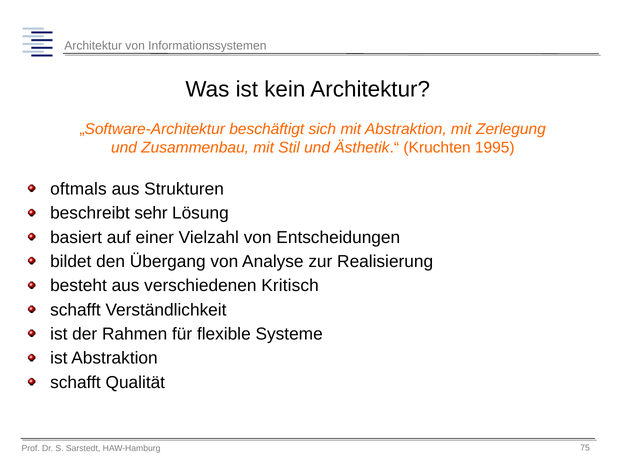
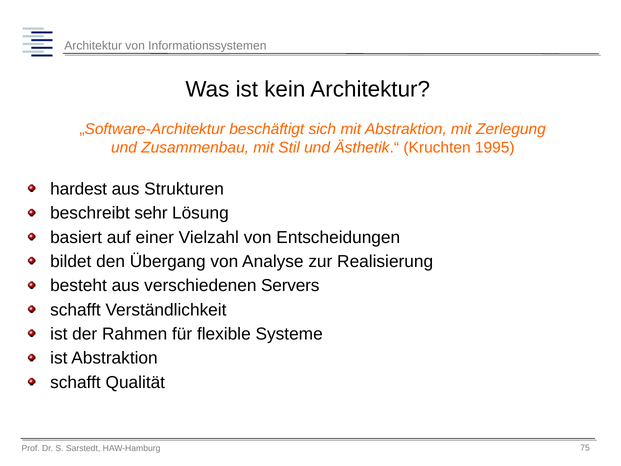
oftmals: oftmals -> hardest (79, 189)
Kritisch: Kritisch -> Servers (290, 285)
